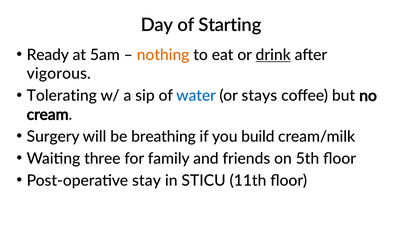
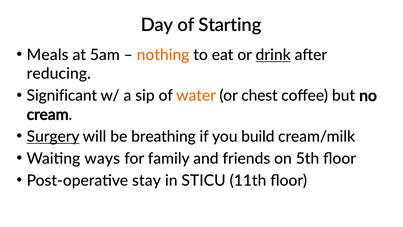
Ready: Ready -> Meals (48, 55)
vigorous: vigorous -> reducing (59, 74)
Tolerating: Tolerating -> Significant (62, 96)
water colour: blue -> orange (196, 96)
stays: stays -> chest (259, 96)
Surgery underline: none -> present (53, 136)
three: three -> ways (102, 158)
